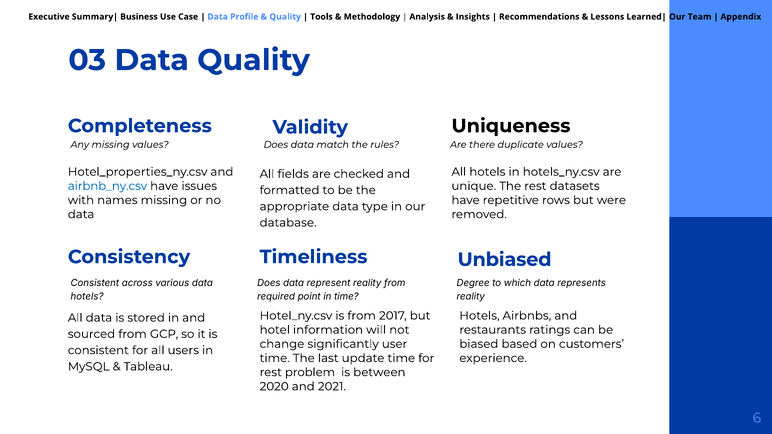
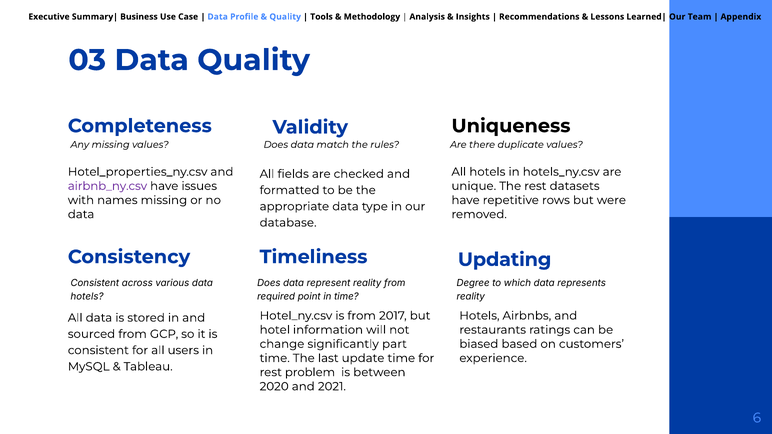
airbnb_ny.csv colour: blue -> purple (107, 186)
Unbiased: Unbiased -> Updating (505, 260)
user: user -> part (394, 344)
